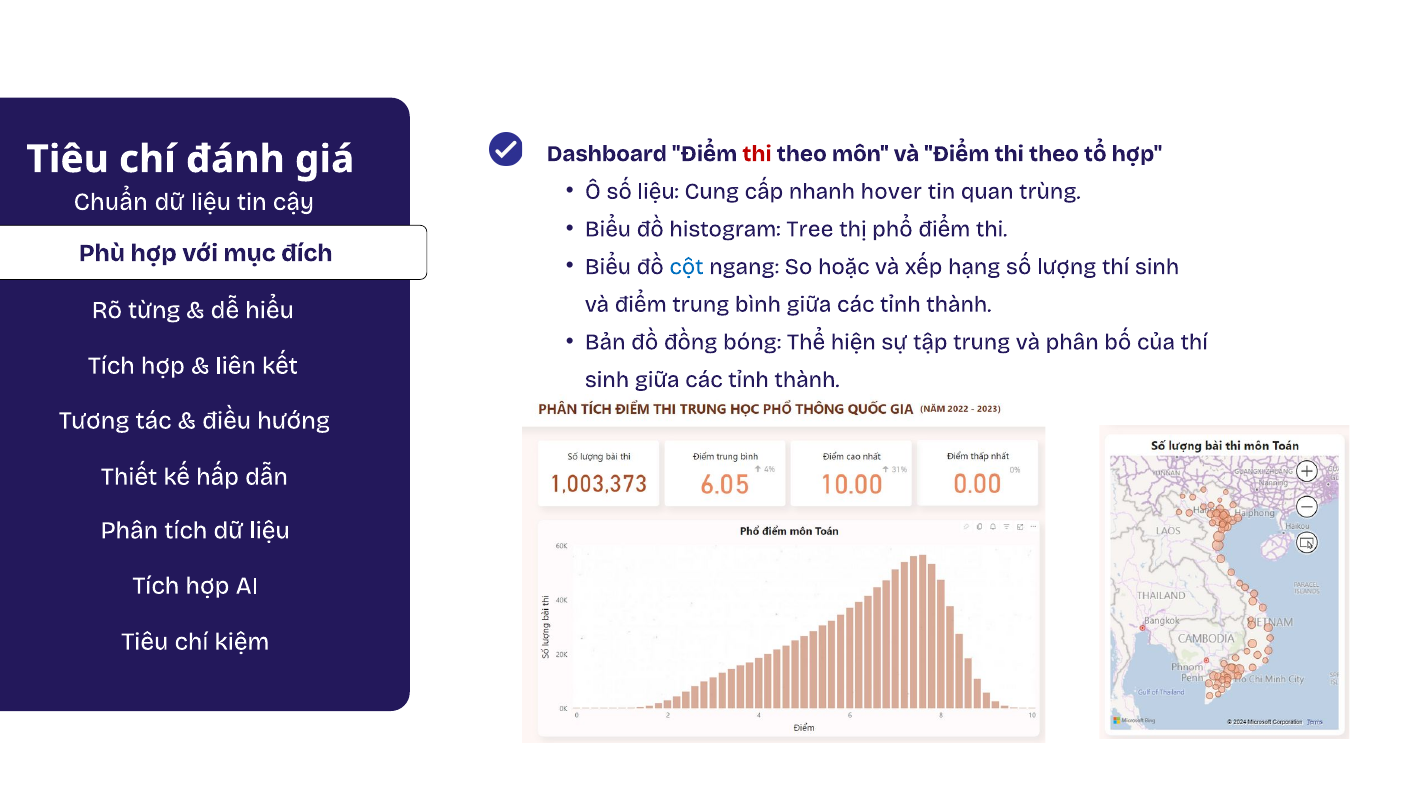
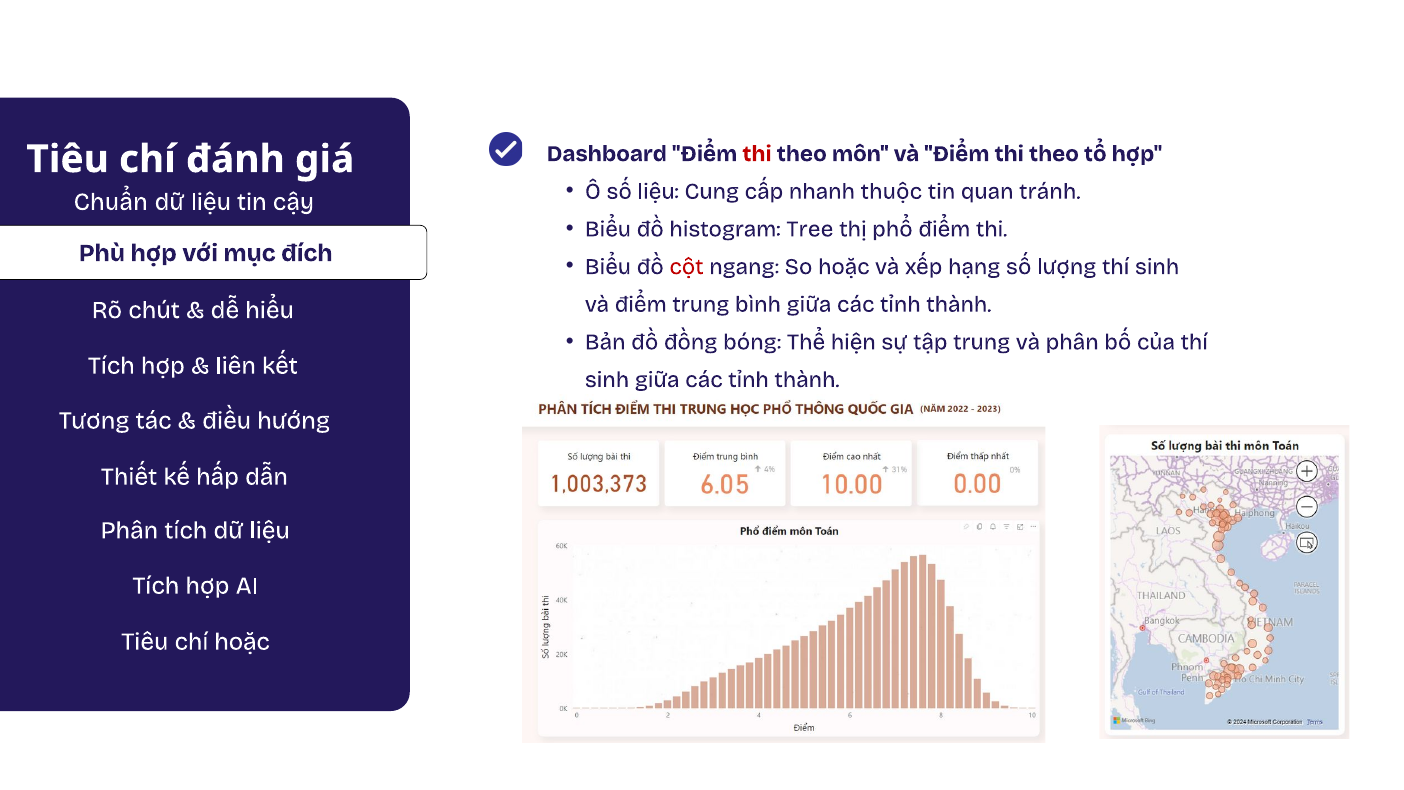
hover: hover -> thuộc (891, 191)
trùng: trùng -> tránh (1050, 191)
cột colour: blue -> red (686, 267)
từng: từng -> chút (154, 310)
chí kiệm: kiệm -> hoặc (242, 641)
